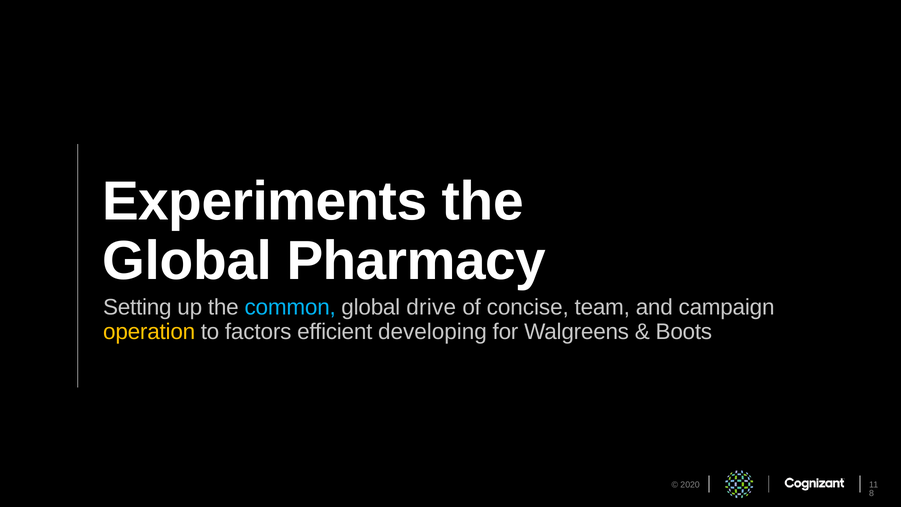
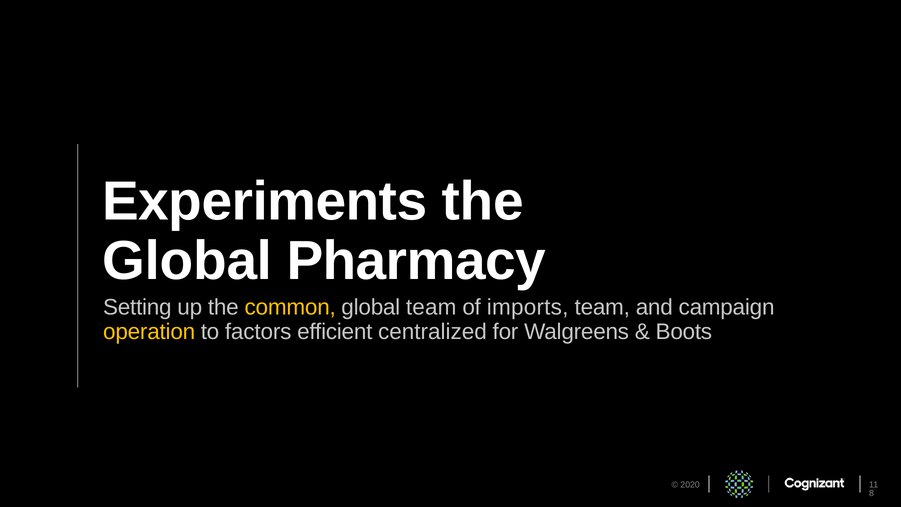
common colour: light blue -> yellow (290, 307)
global drive: drive -> team (431, 307)
concise: concise -> imports (528, 307)
developing: developing -> centralized (432, 332)
